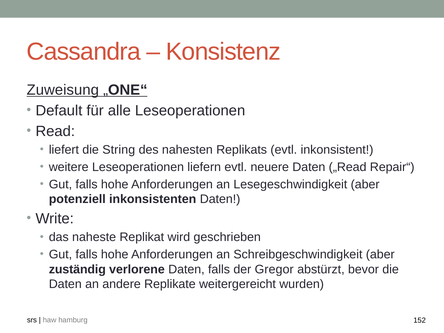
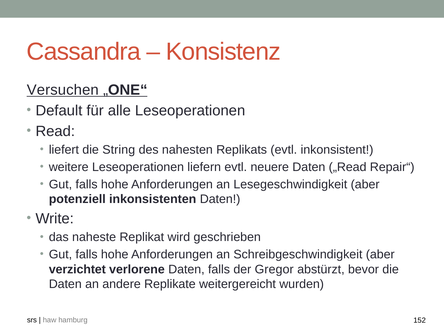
Zuweisung: Zuweisung -> Versuchen (63, 90)
zuständig: zuständig -> verzichtet (77, 269)
